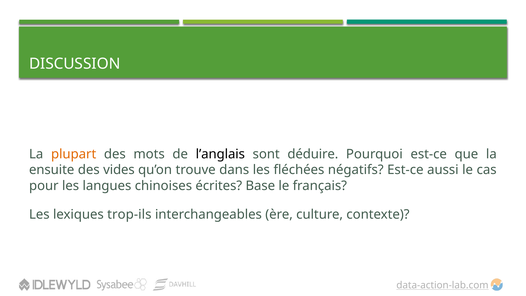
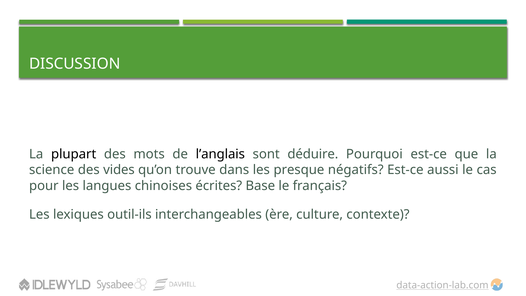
plupart colour: orange -> black (74, 154)
ensuite: ensuite -> science (52, 170)
fléchées: fléchées -> presque (299, 170)
trop-ils: trop-ils -> outil-ils (129, 215)
